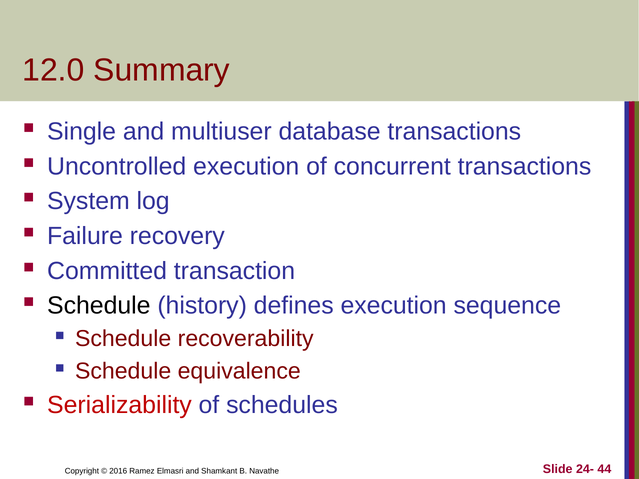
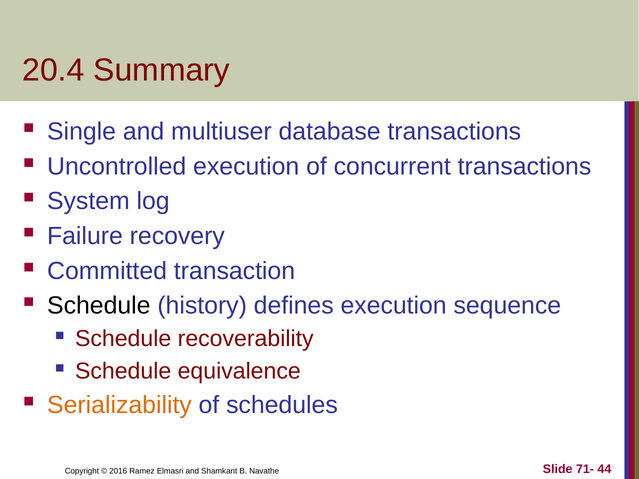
12.0: 12.0 -> 20.4 (53, 70)
Serializability colour: red -> orange (119, 405)
24-: 24- -> 71- (585, 469)
